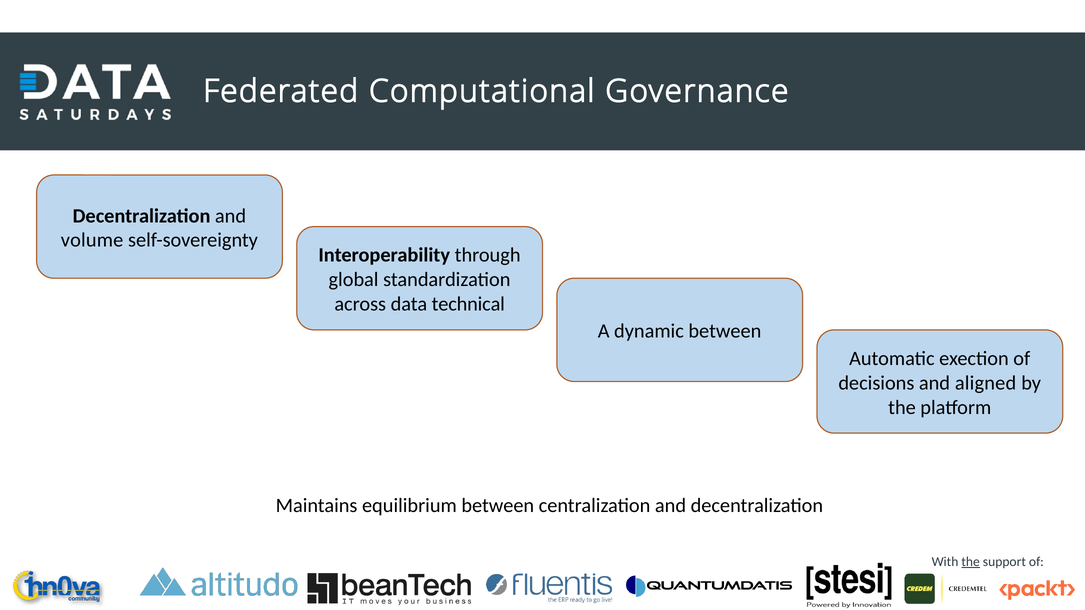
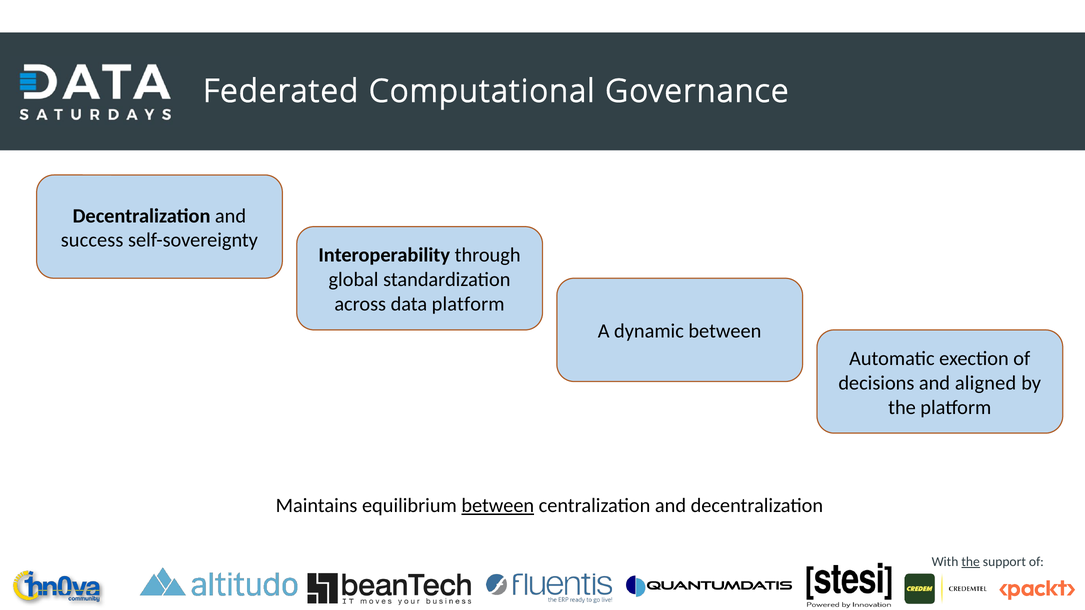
volume: volume -> success (92, 240)
data technical: technical -> platform (468, 304)
between underline: none -> present (498, 506)
